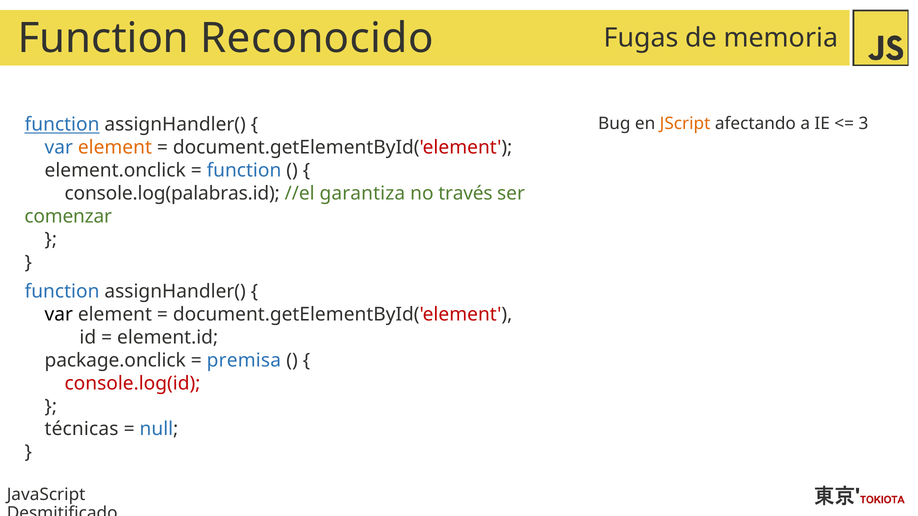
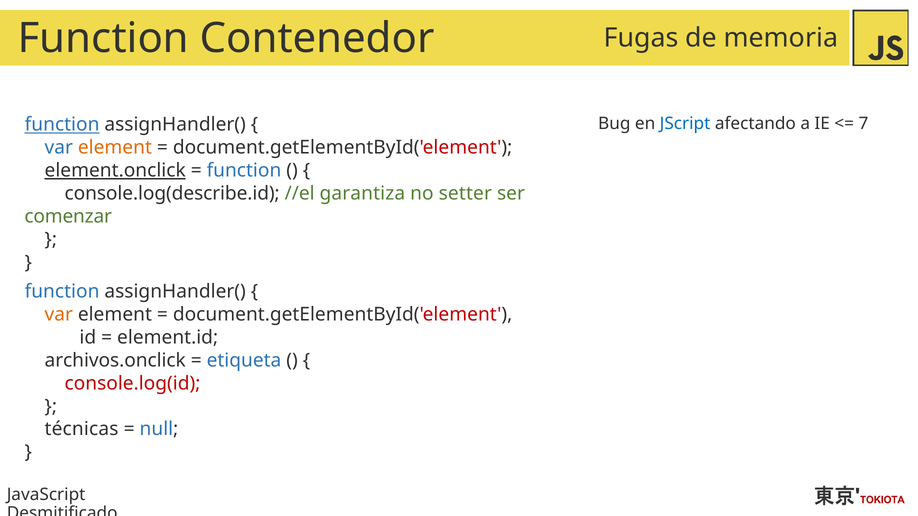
Reconocido: Reconocido -> Contenedor (317, 38)
JScript colour: orange -> blue (685, 123)
3: 3 -> 7 (863, 123)
element.onclick underline: none -> present (115, 171)
console.log(palabras.id: console.log(palabras.id -> console.log(describe.id (172, 194)
través: través -> setter (465, 194)
var colour: black -> orange (59, 315)
package.onclick: package.onclick -> archivos.onclick (115, 361)
premisa: premisa -> etiqueta (244, 361)
